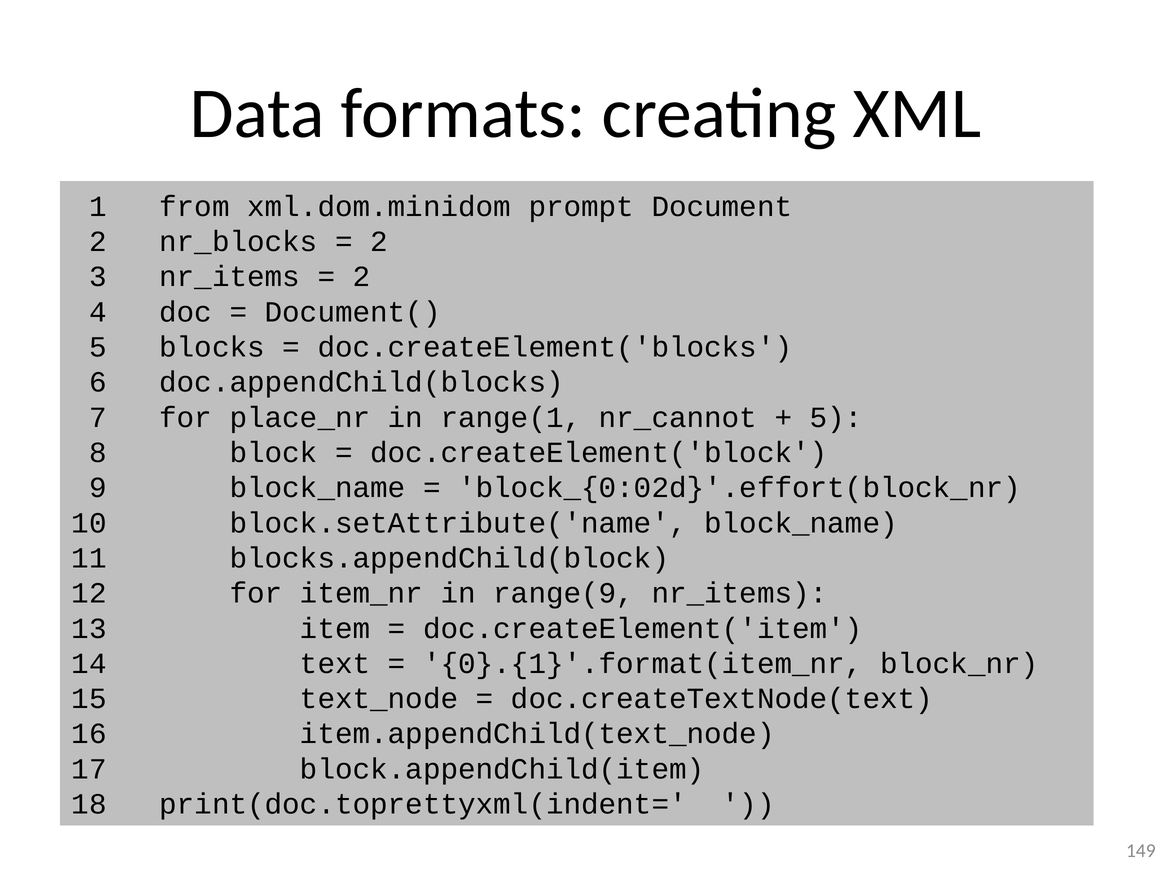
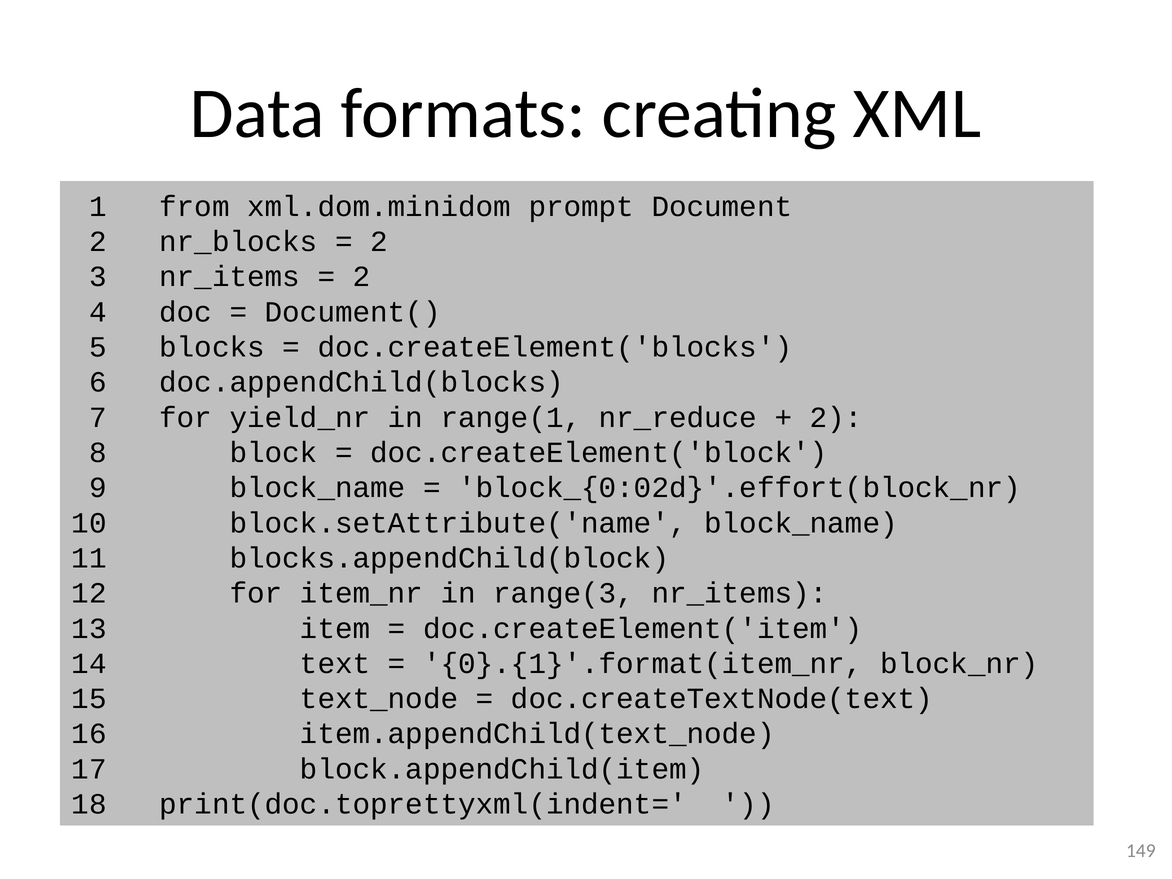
place_nr: place_nr -> yield_nr (300, 417)
nr_cannot: nr_cannot -> nr_reduce (678, 417)
5: 5 -> 2 (836, 417)
range(9: range(9 -> range(3 (564, 593)
